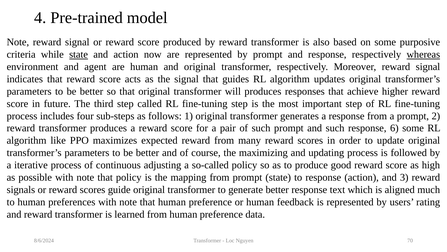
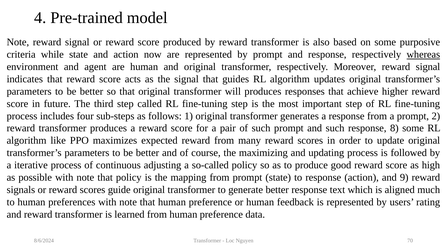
state underline: present -> none (79, 54)
6: 6 -> 8 (394, 128)
3: 3 -> 9 (404, 177)
